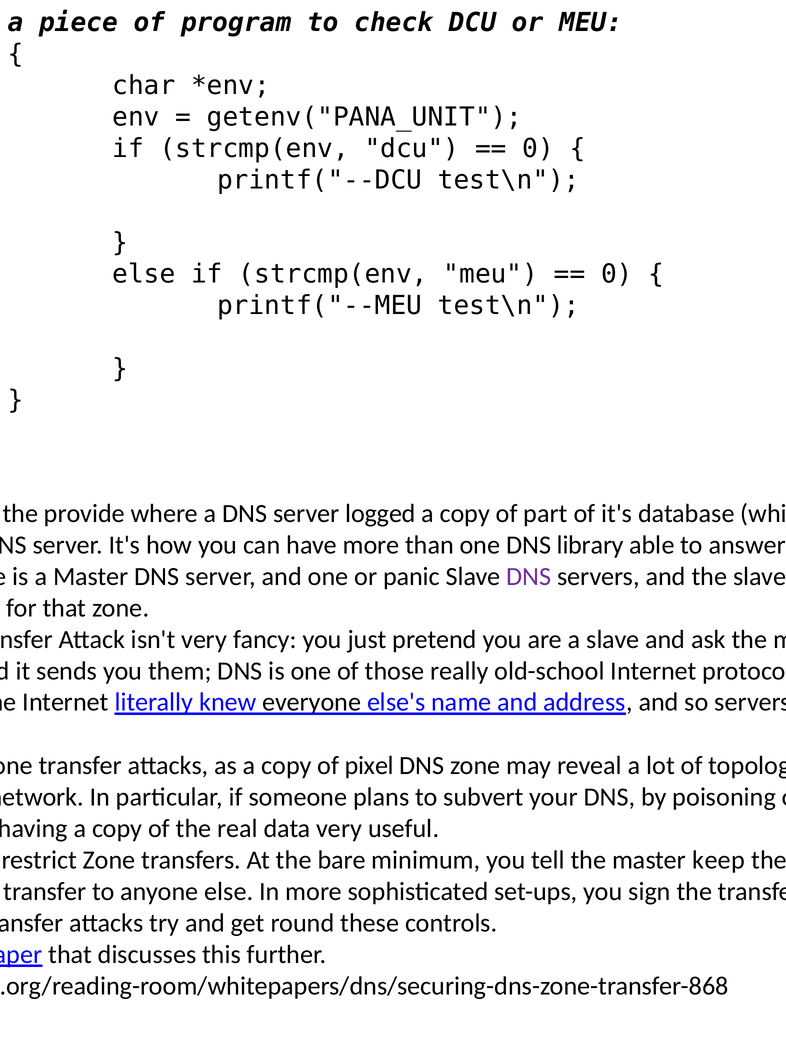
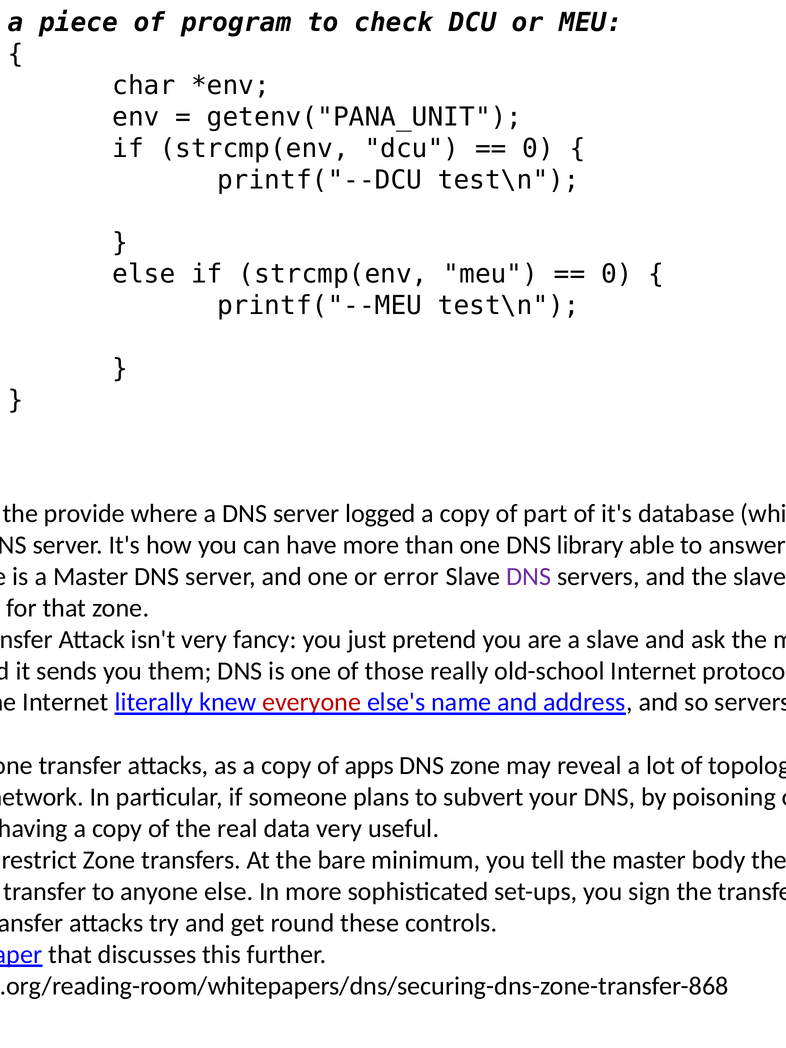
panic: panic -> error (411, 577)
everyone colour: black -> red (312, 702)
pixel: pixel -> apps (369, 766)
keep: keep -> body (719, 860)
